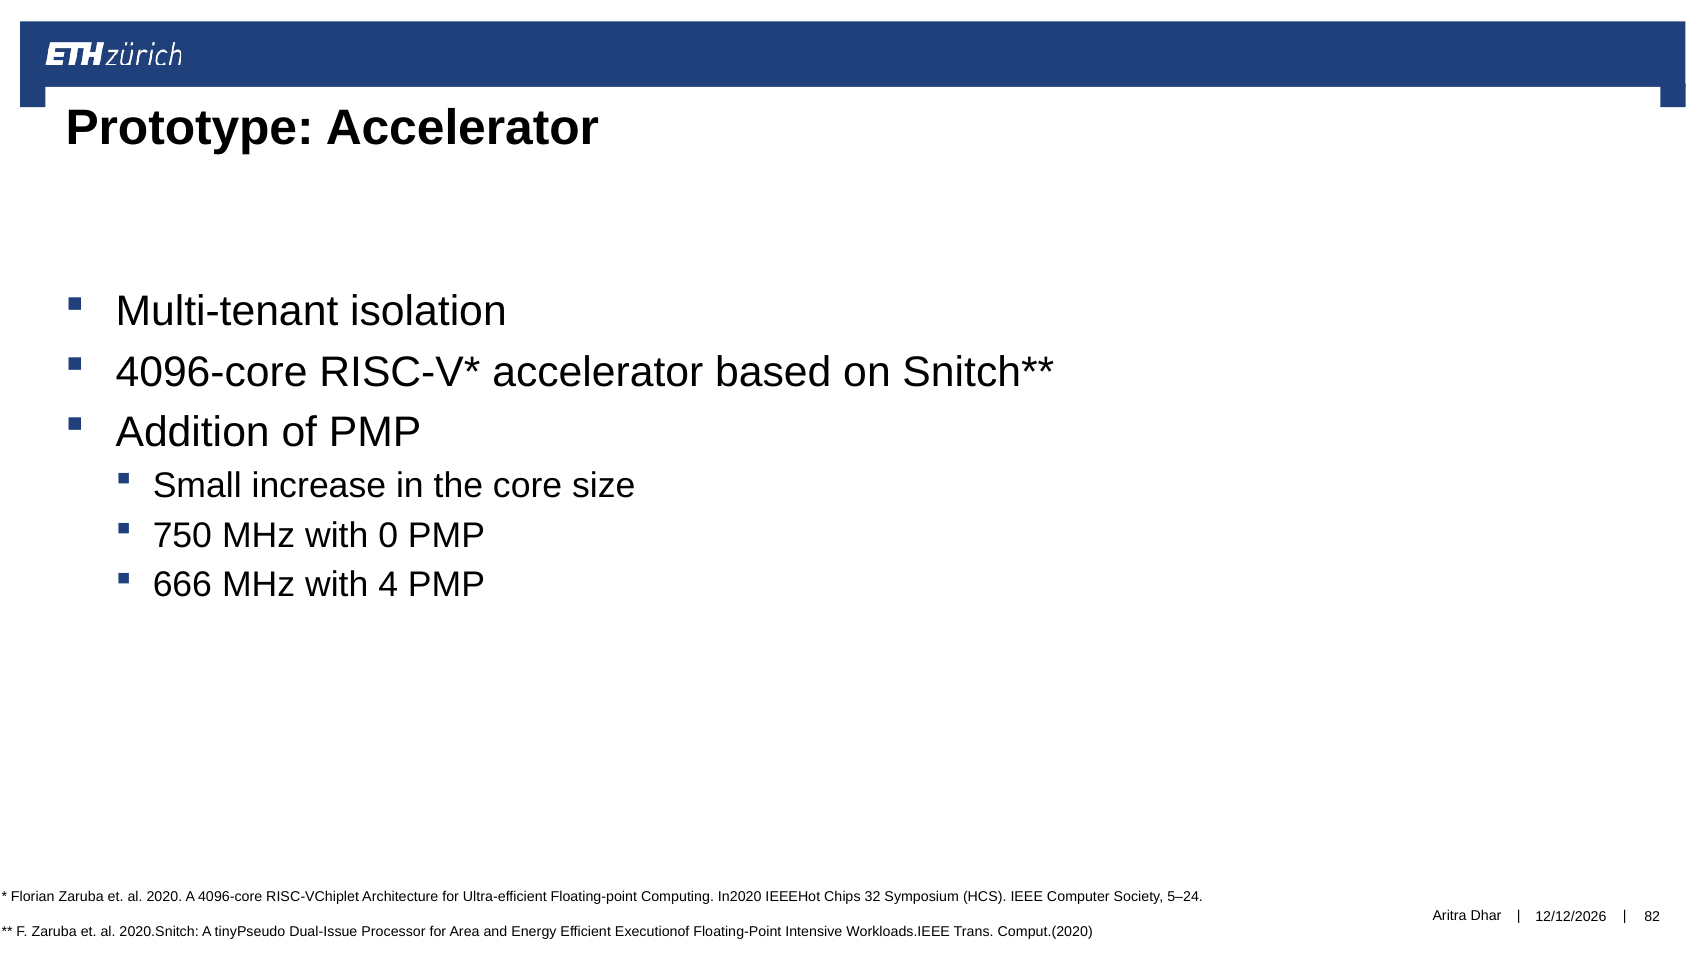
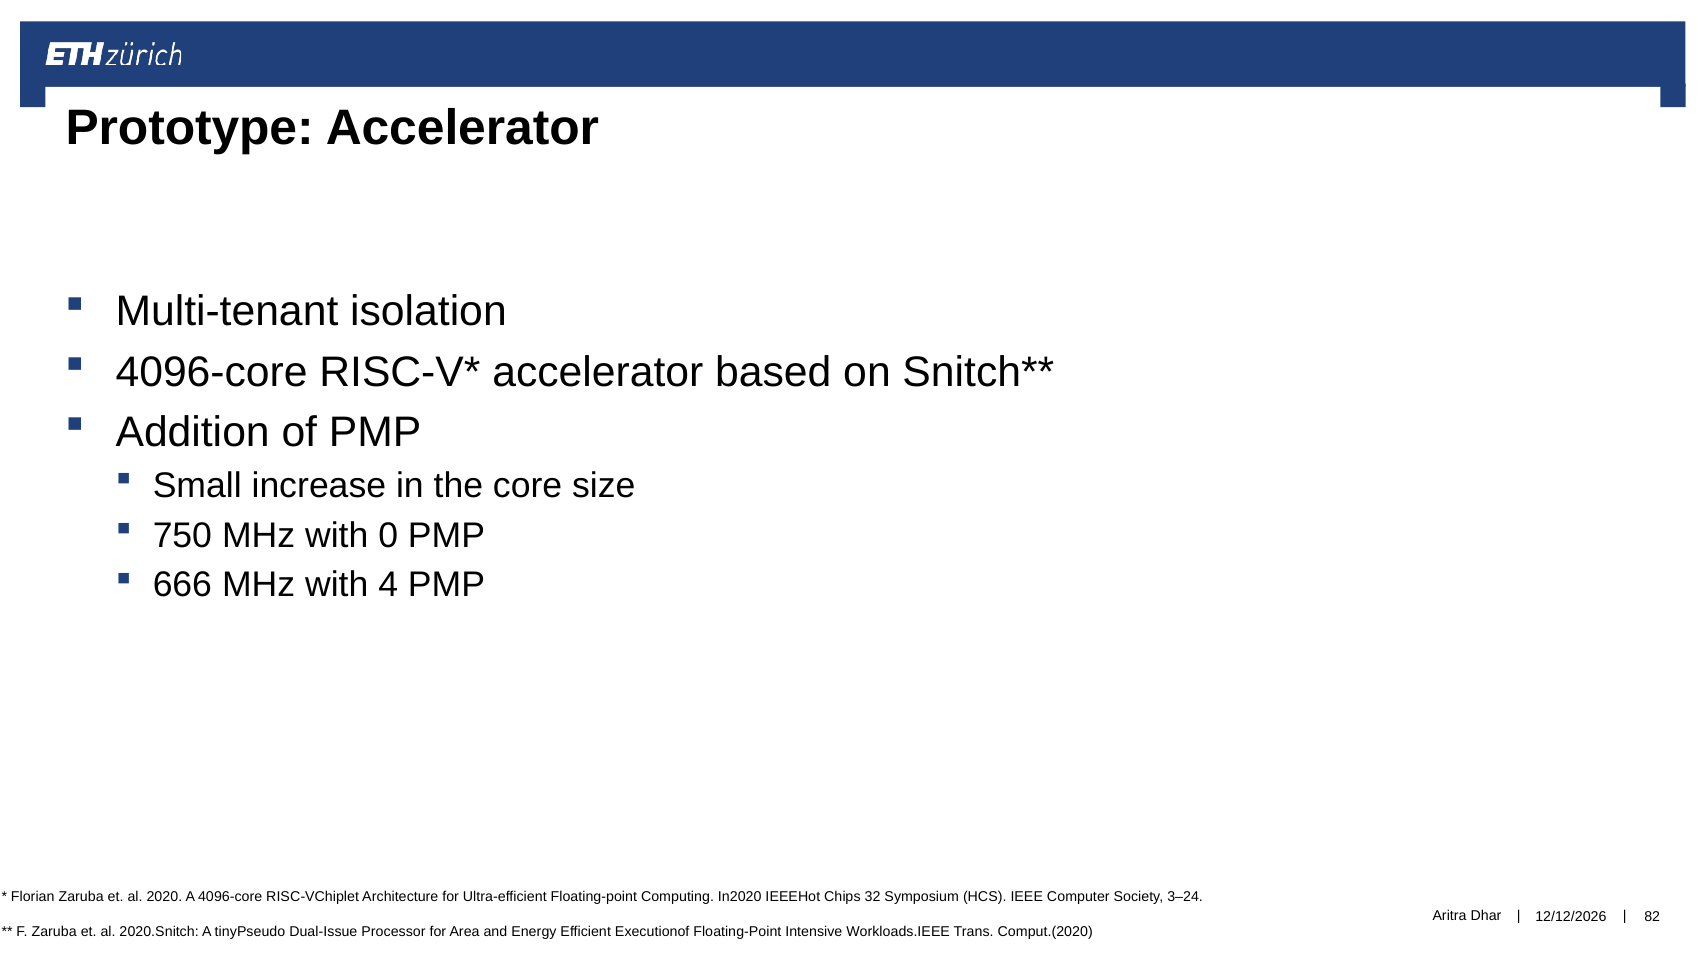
5–24: 5–24 -> 3–24 (1185, 897)
